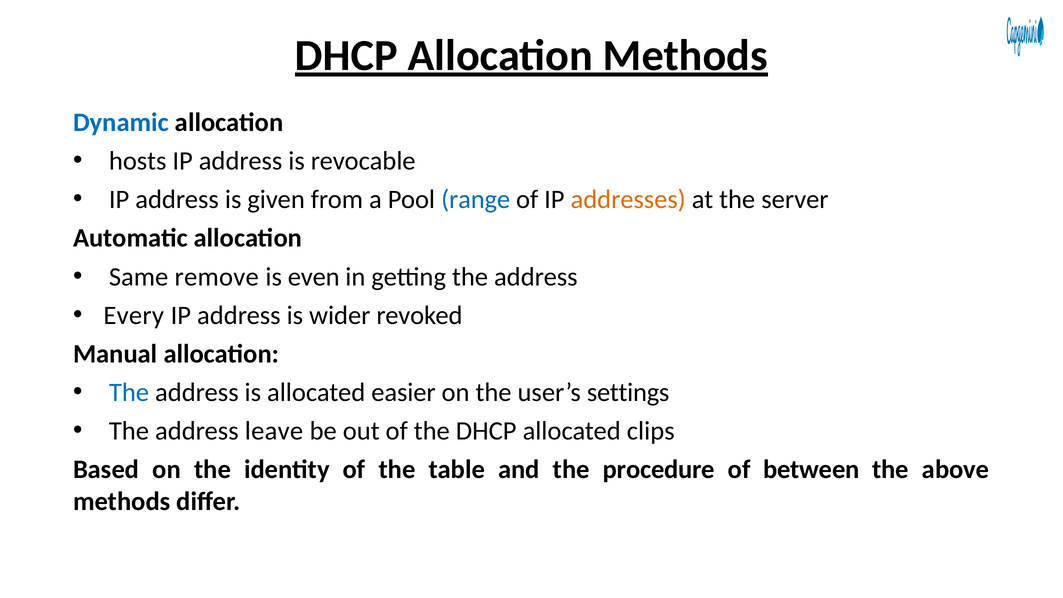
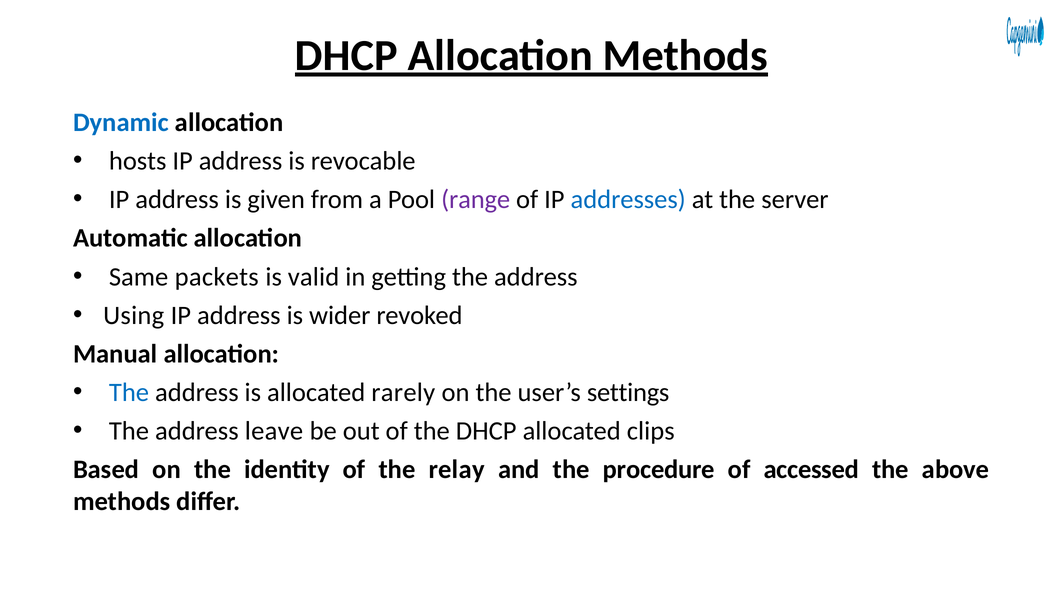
range colour: blue -> purple (476, 200)
addresses colour: orange -> blue (628, 200)
remove: remove -> packets (217, 277)
even: even -> valid (314, 277)
Every: Every -> Using (134, 315)
easier: easier -> rarely (403, 392)
table: table -> relay (457, 469)
between: between -> accessed (811, 469)
